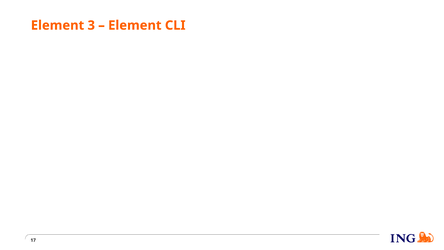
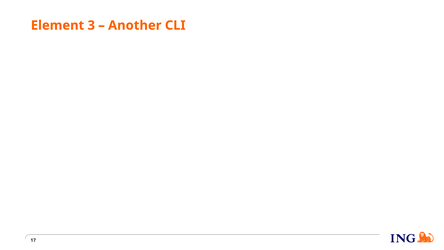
Element: Element -> Another (135, 25)
